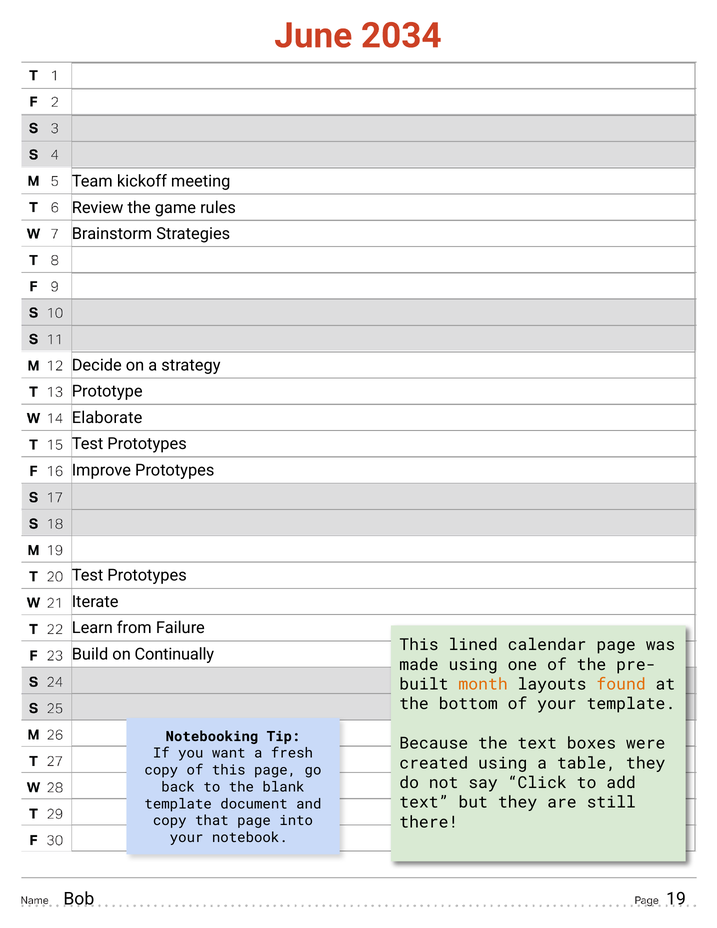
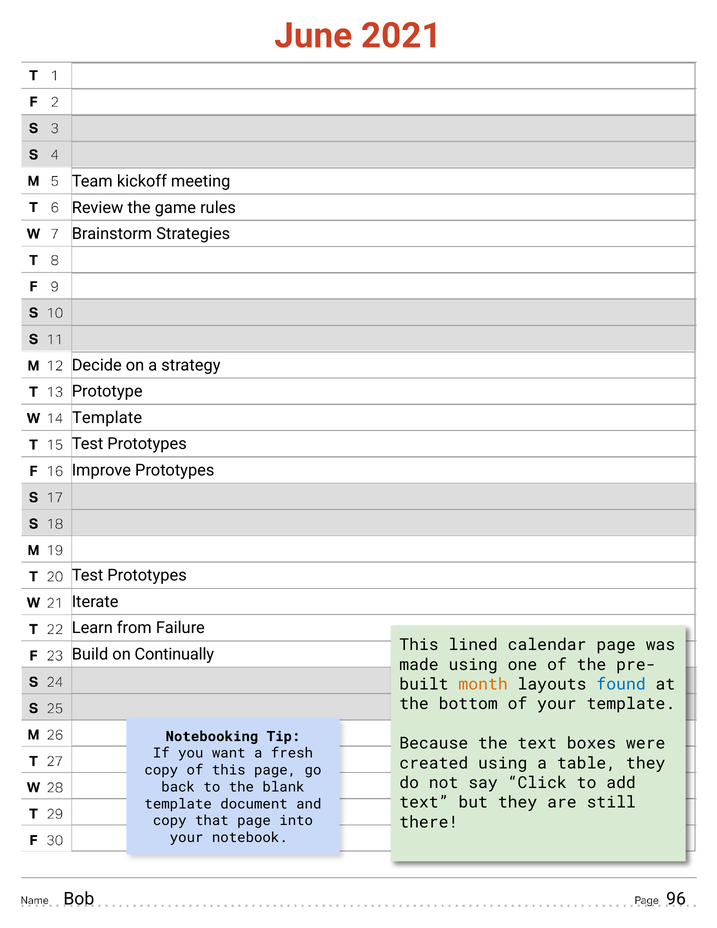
2034: 2034 -> 2021 (401, 36)
Elaborate: Elaborate -> Template (107, 418)
found colour: orange -> blue (621, 684)
19: 19 -> 96 (676, 899)
